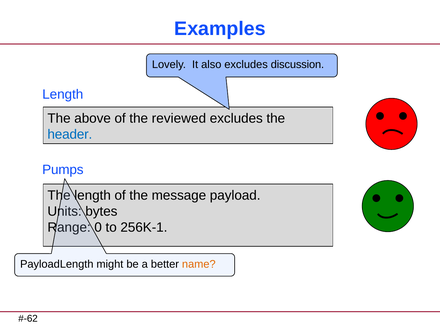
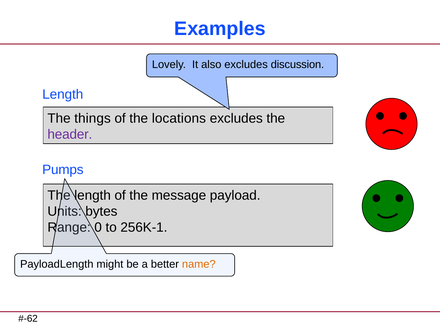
above: above -> things (93, 118)
reviewed: reviewed -> locations (179, 118)
header colour: blue -> purple (70, 134)
